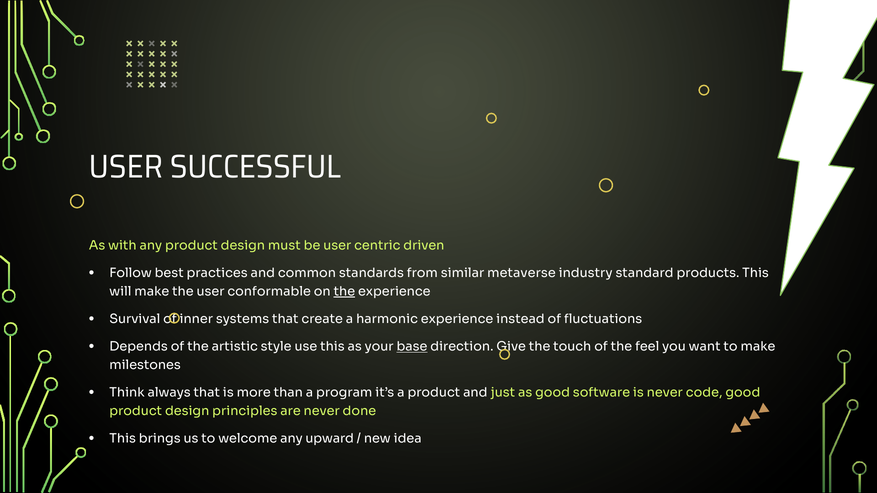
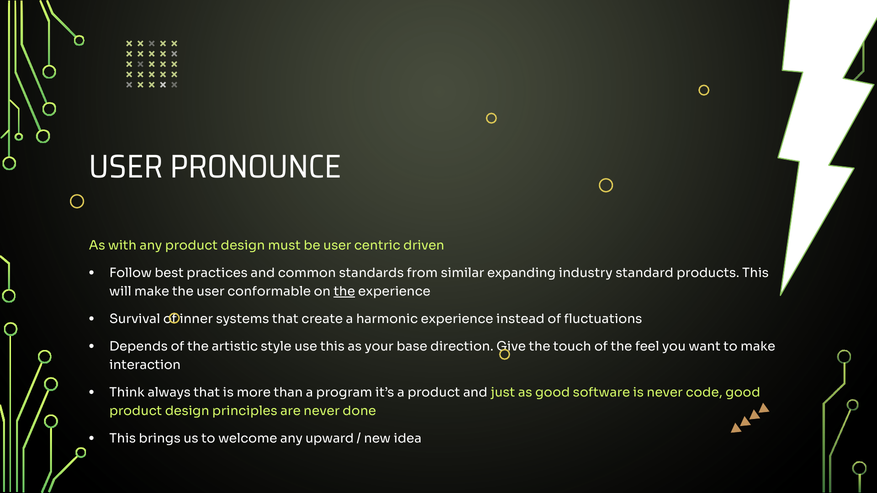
SUCCESSFUL: SUCCESSFUL -> PRONOUNCE (256, 167)
metaverse: metaverse -> expanding (521, 273)
base underline: present -> none (412, 347)
milestones: milestones -> interaction (145, 365)
